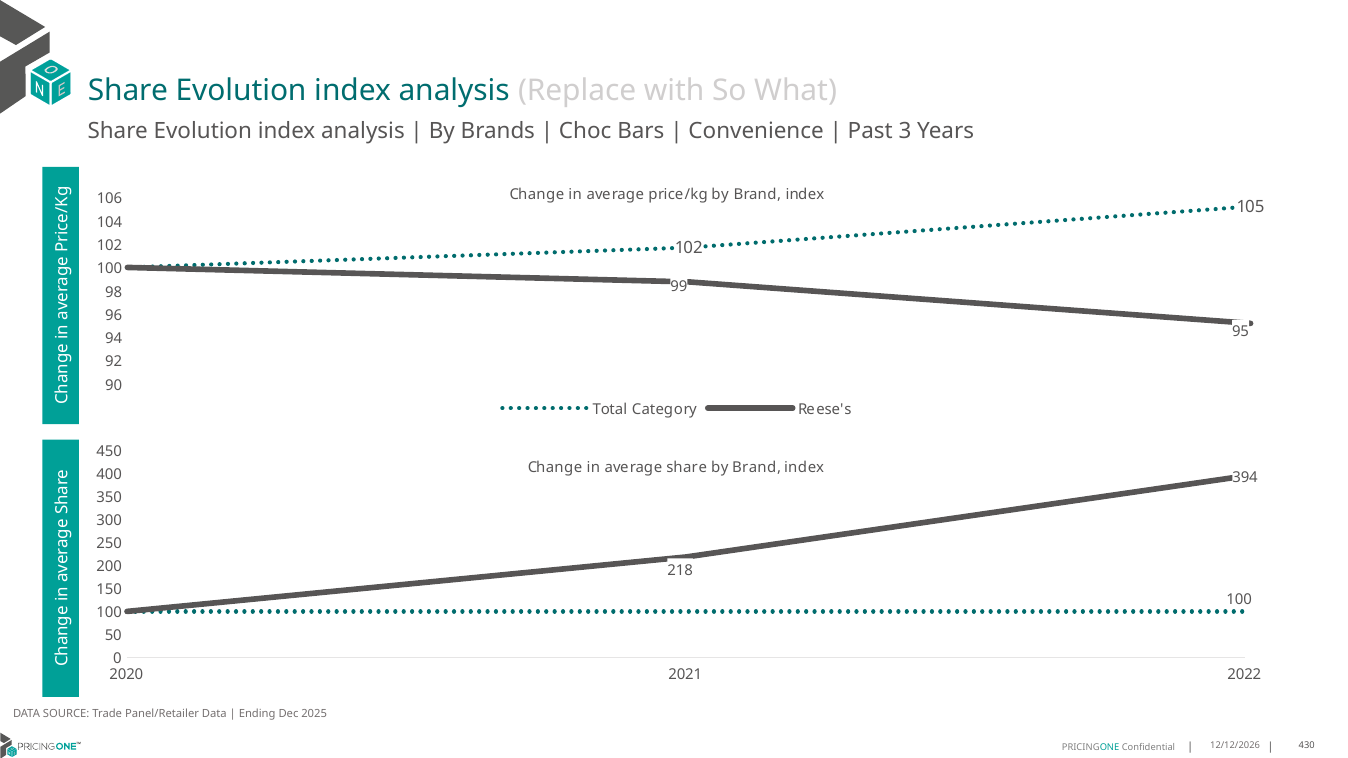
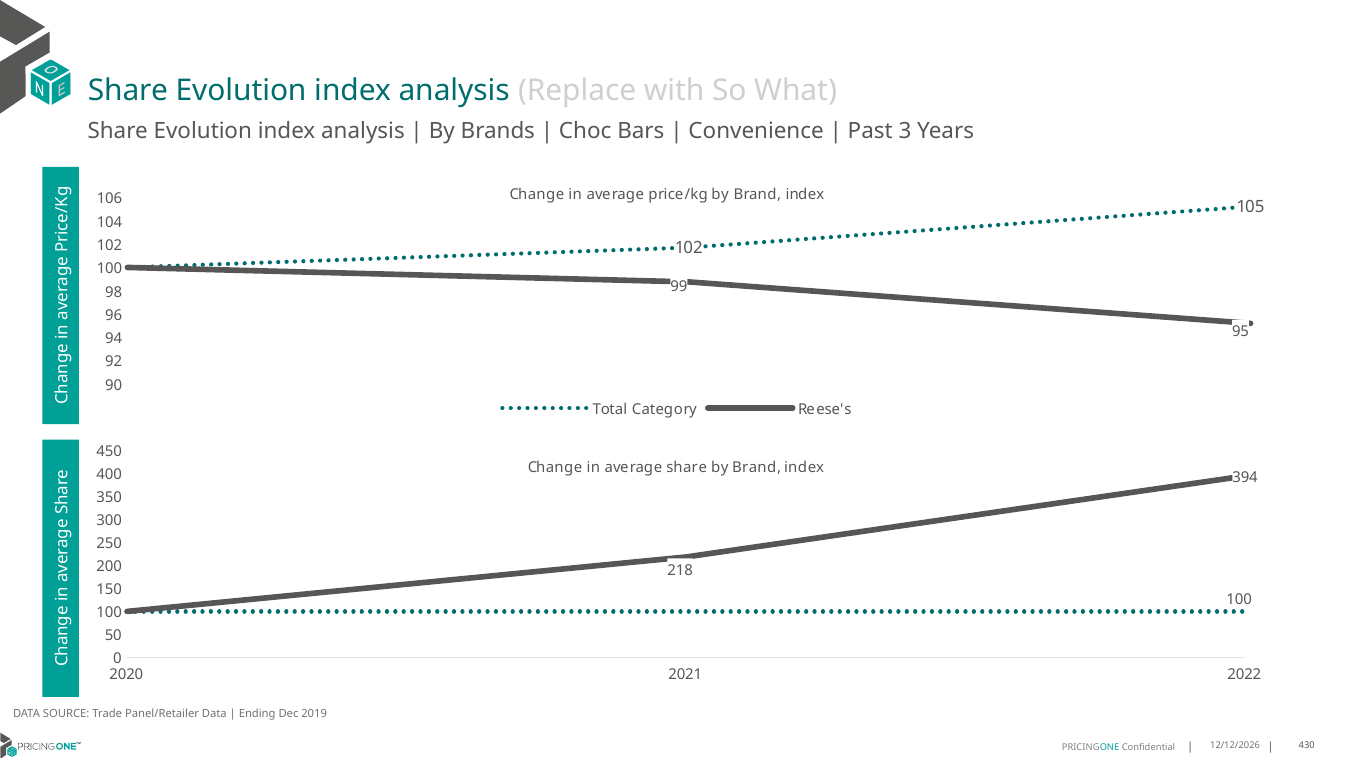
2025: 2025 -> 2019 (314, 714)
